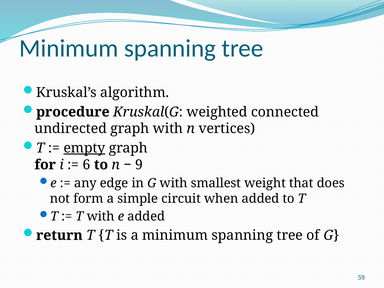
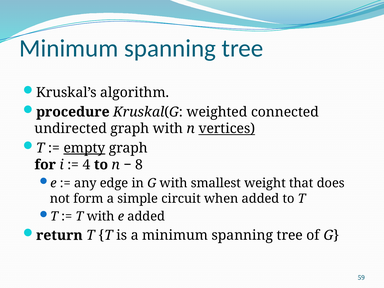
vertices underline: none -> present (227, 129)
6: 6 -> 4 (86, 165)
9: 9 -> 8 (139, 165)
